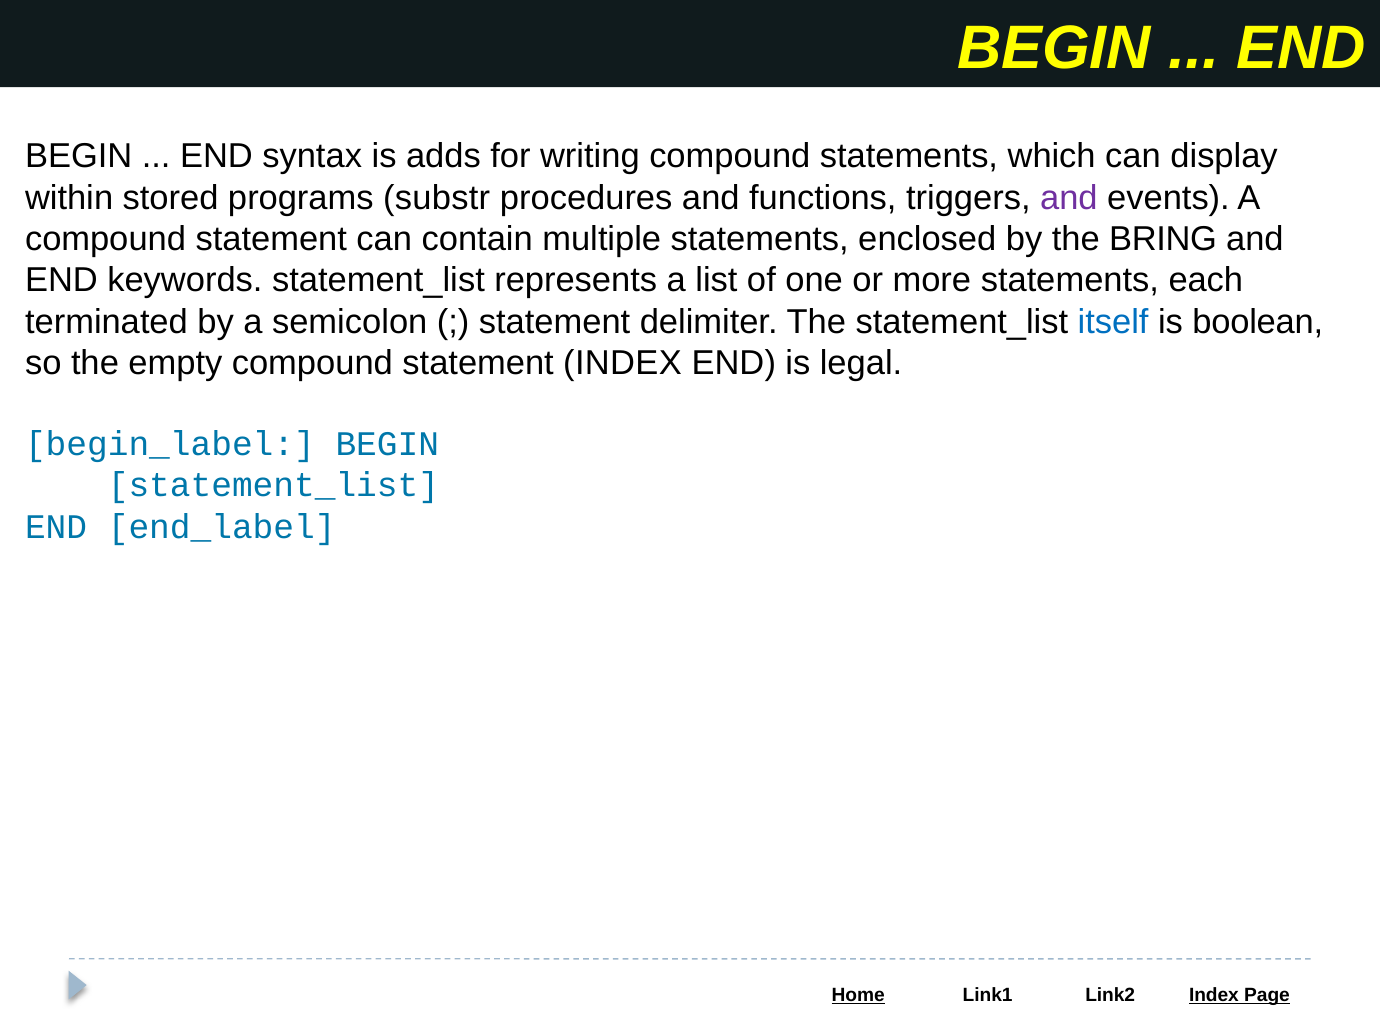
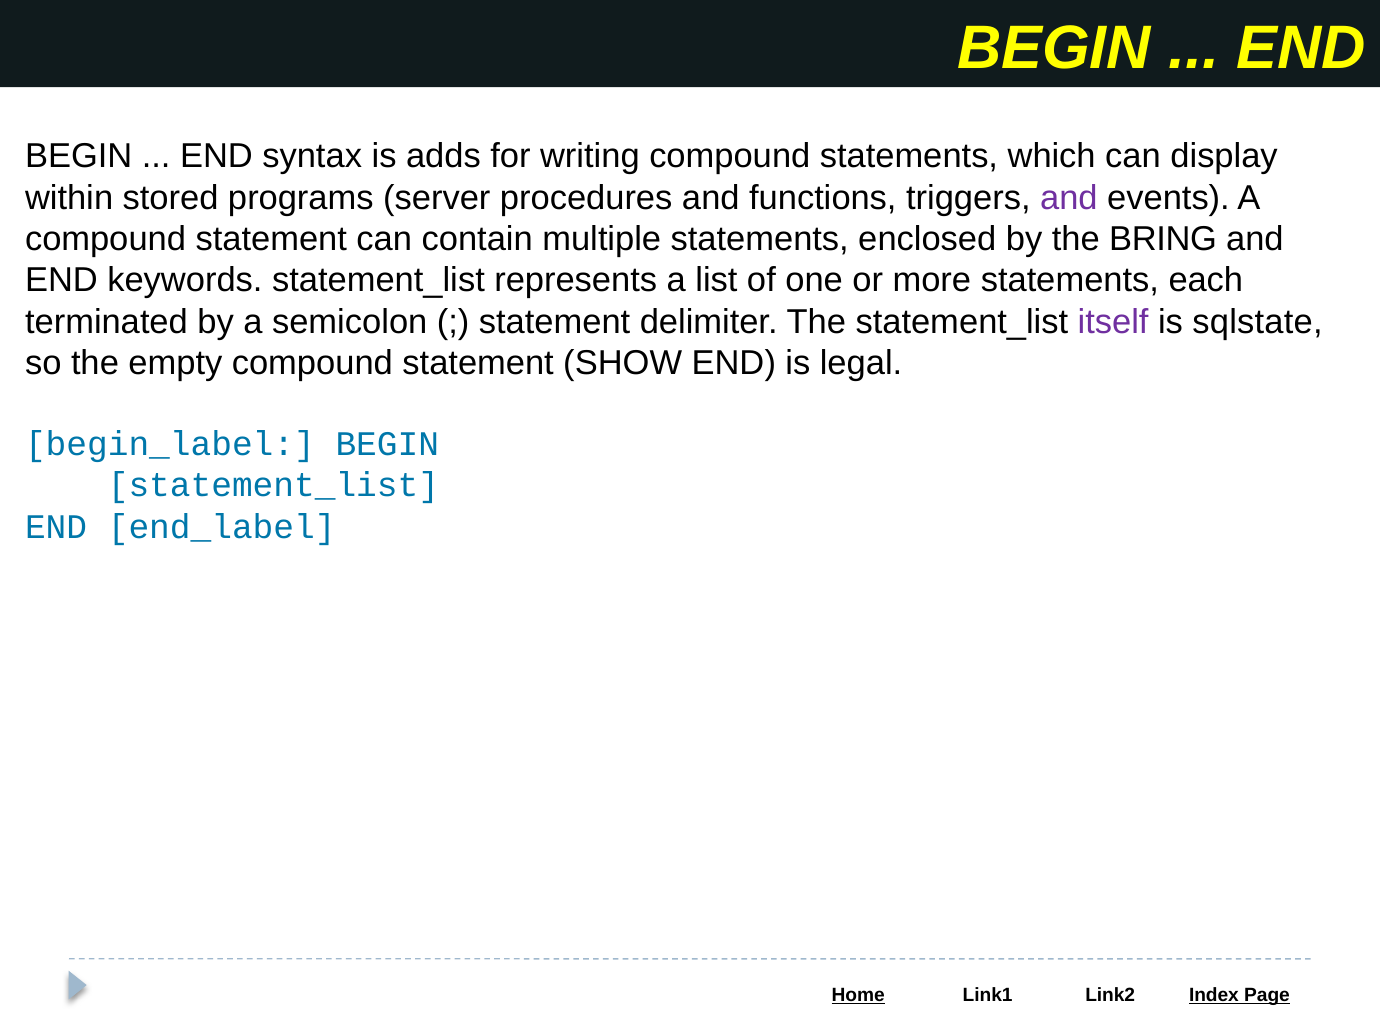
substr: substr -> server (437, 198)
itself colour: blue -> purple (1113, 322)
boolean: boolean -> sqlstate (1258, 322)
statement INDEX: INDEX -> SHOW (623, 363)
